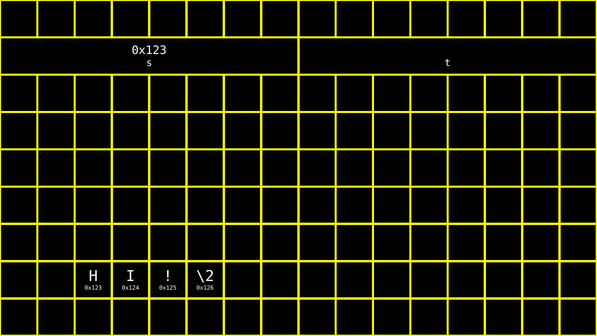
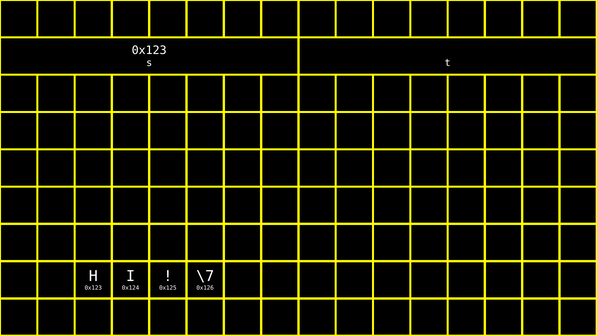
\2: \2 -> \7 (205, 276)
